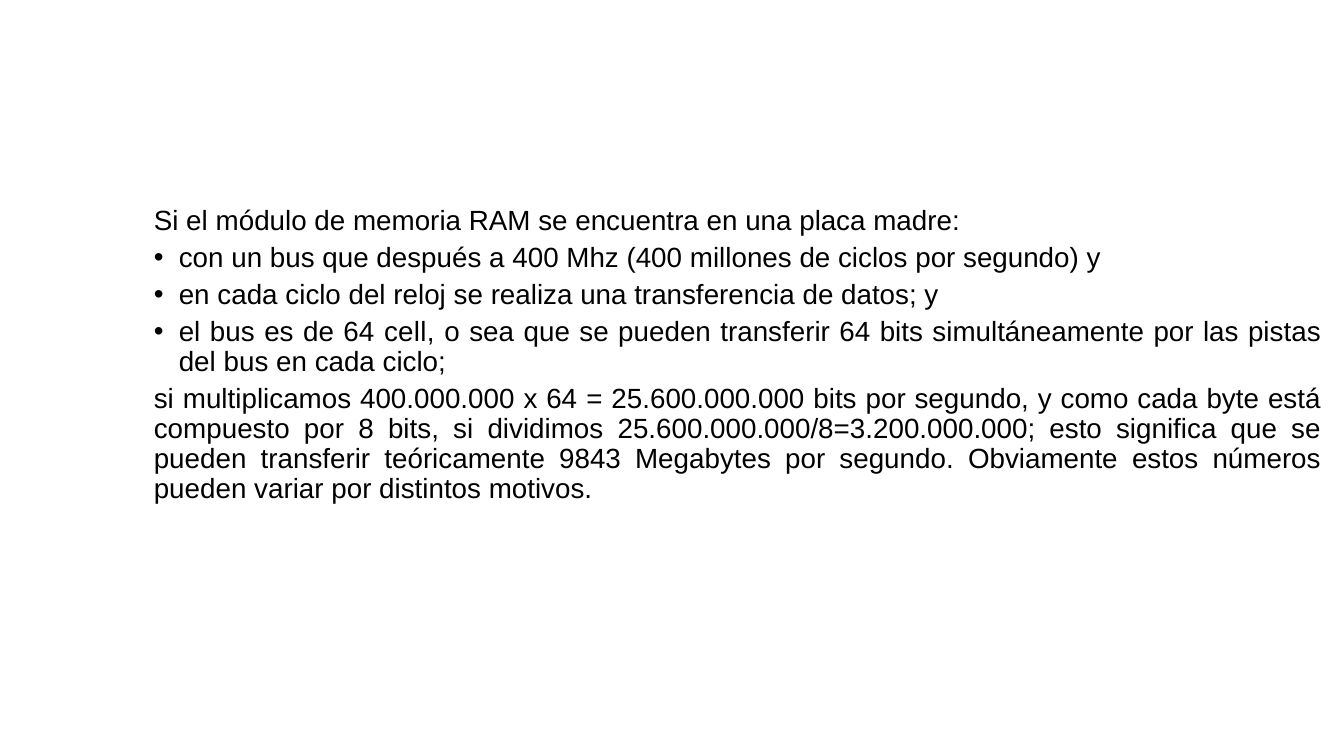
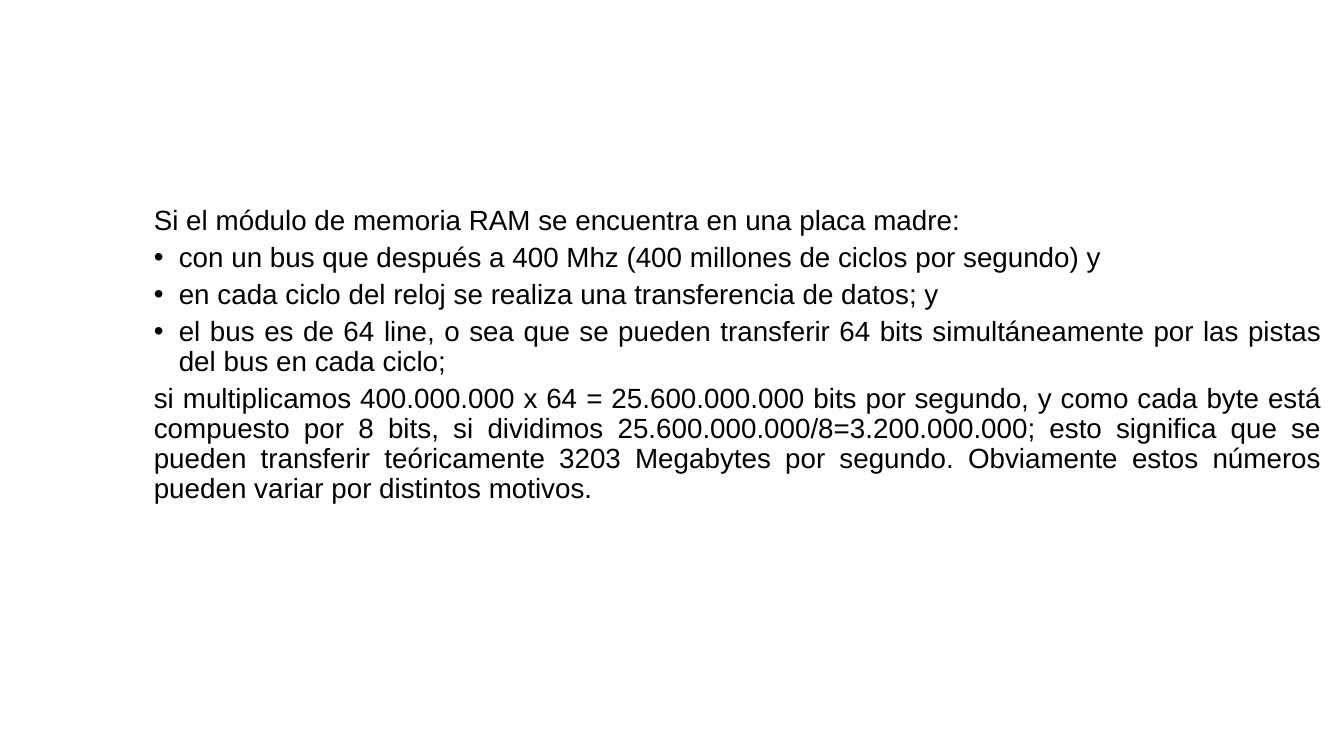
cell: cell -> line (409, 332)
9843: 9843 -> 3203 (590, 459)
